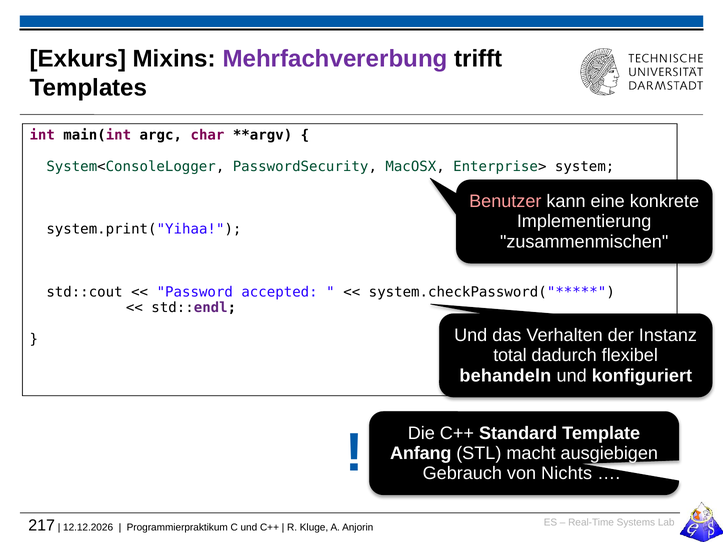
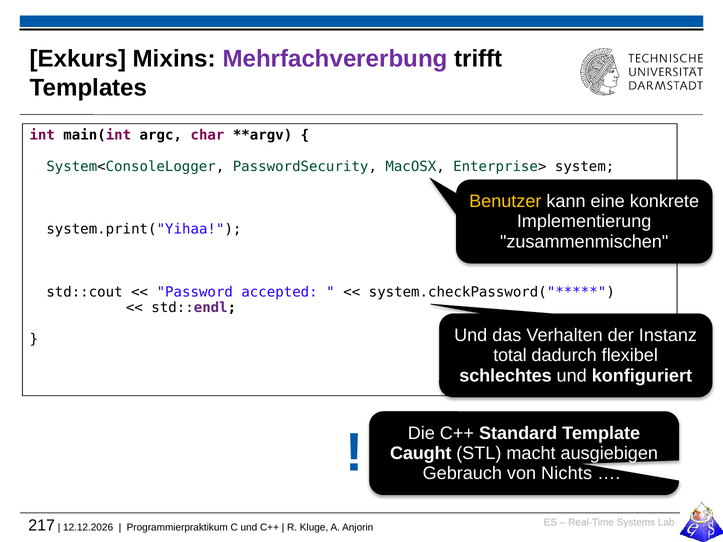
Benutzer colour: pink -> yellow (505, 201)
behandeln: behandeln -> schlechtes (506, 376)
Anfang: Anfang -> Caught (421, 453)
